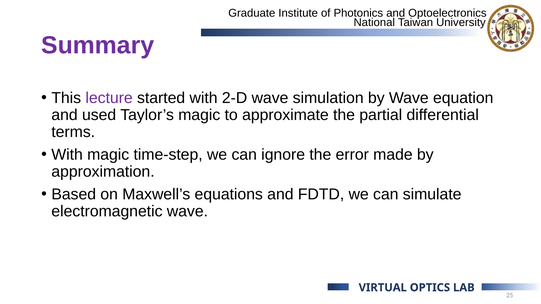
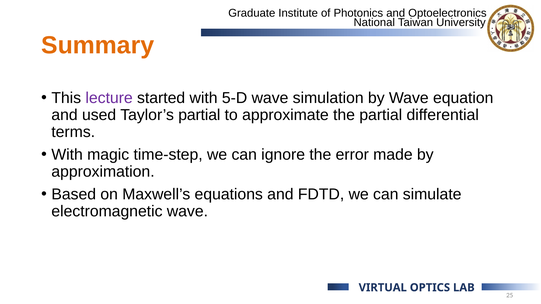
Summary colour: purple -> orange (98, 45)
2-D: 2-D -> 5-D (235, 98)
Taylor’s magic: magic -> partial (199, 115)
